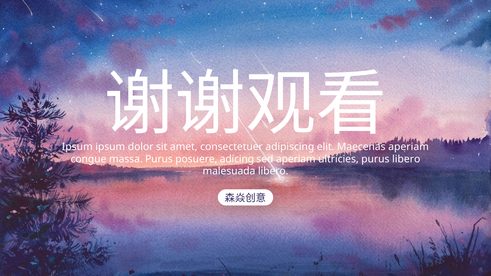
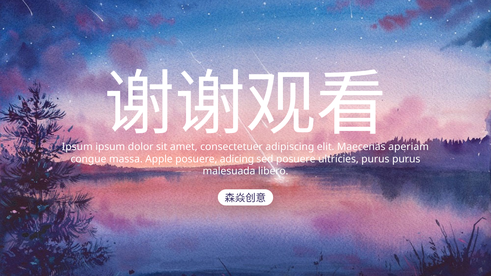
massa Purus: Purus -> Apple (159, 159)
sed aperiam: aperiam -> posuere (296, 159)
purus libero: libero -> purus (406, 159)
